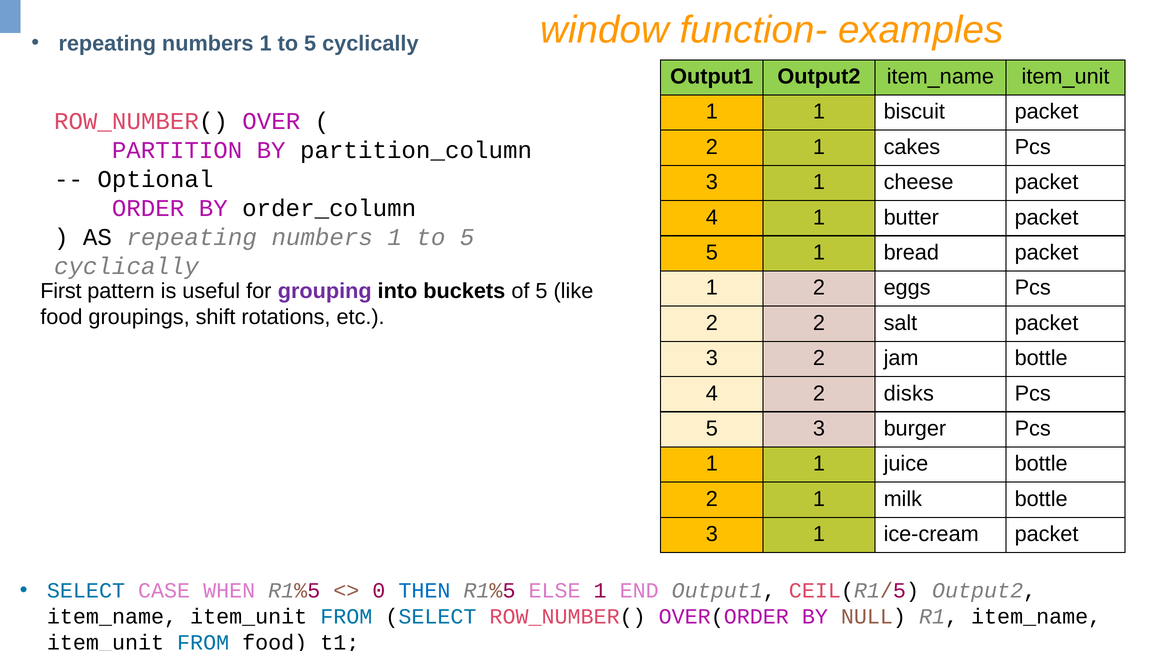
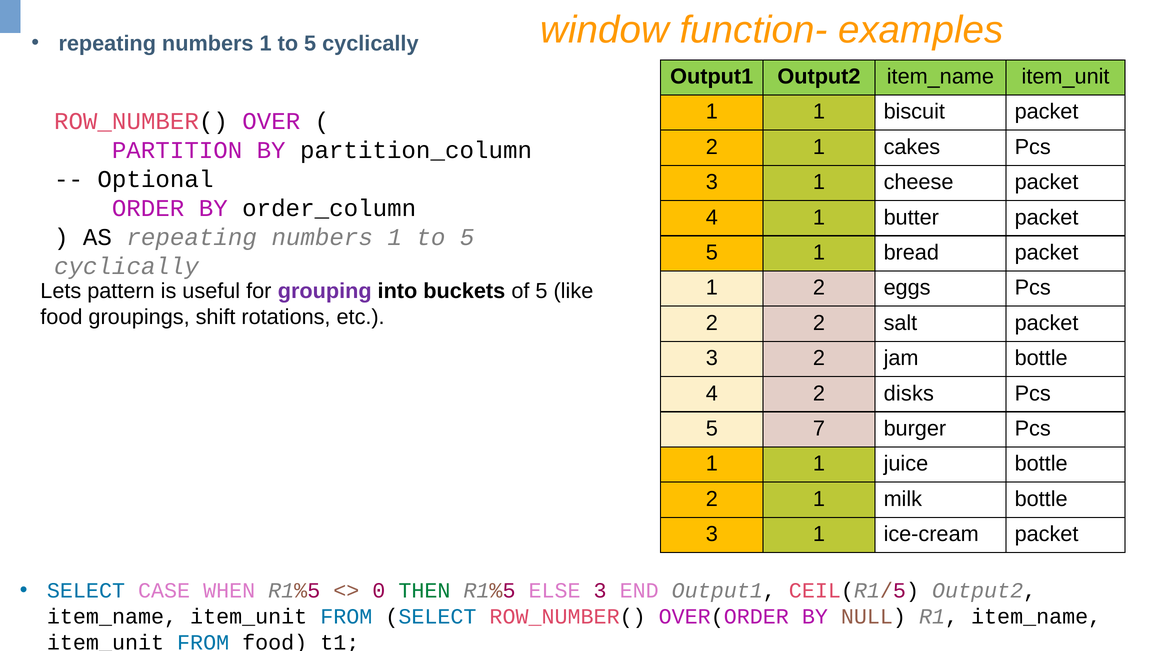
First: First -> Lets (61, 291)
5 3: 3 -> 7 (819, 428)
THEN colour: blue -> green (424, 590)
ELSE 1: 1 -> 3 (600, 590)
